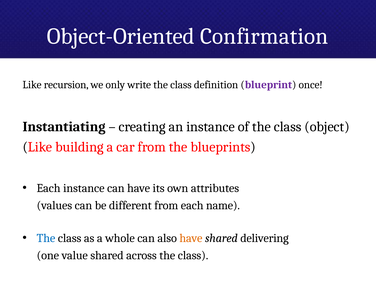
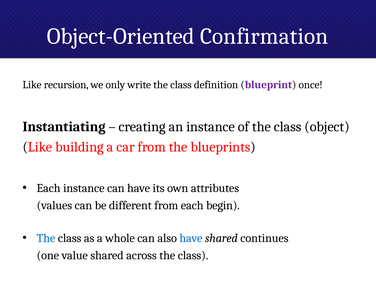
name: name -> begin (223, 205)
have colour: orange -> blue (191, 238)
delivering: delivering -> continues (264, 238)
